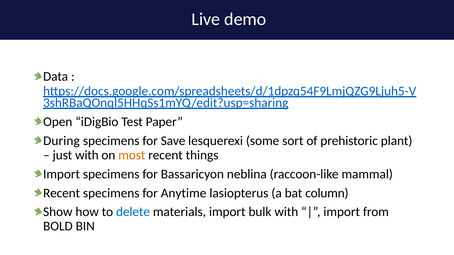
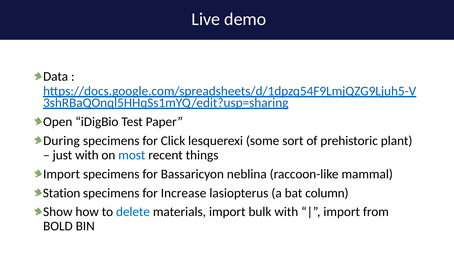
Save: Save -> Click (173, 141)
most colour: orange -> blue (132, 155)
Recent: Recent -> Station (62, 193)
Anytime: Anytime -> Increase (184, 193)
